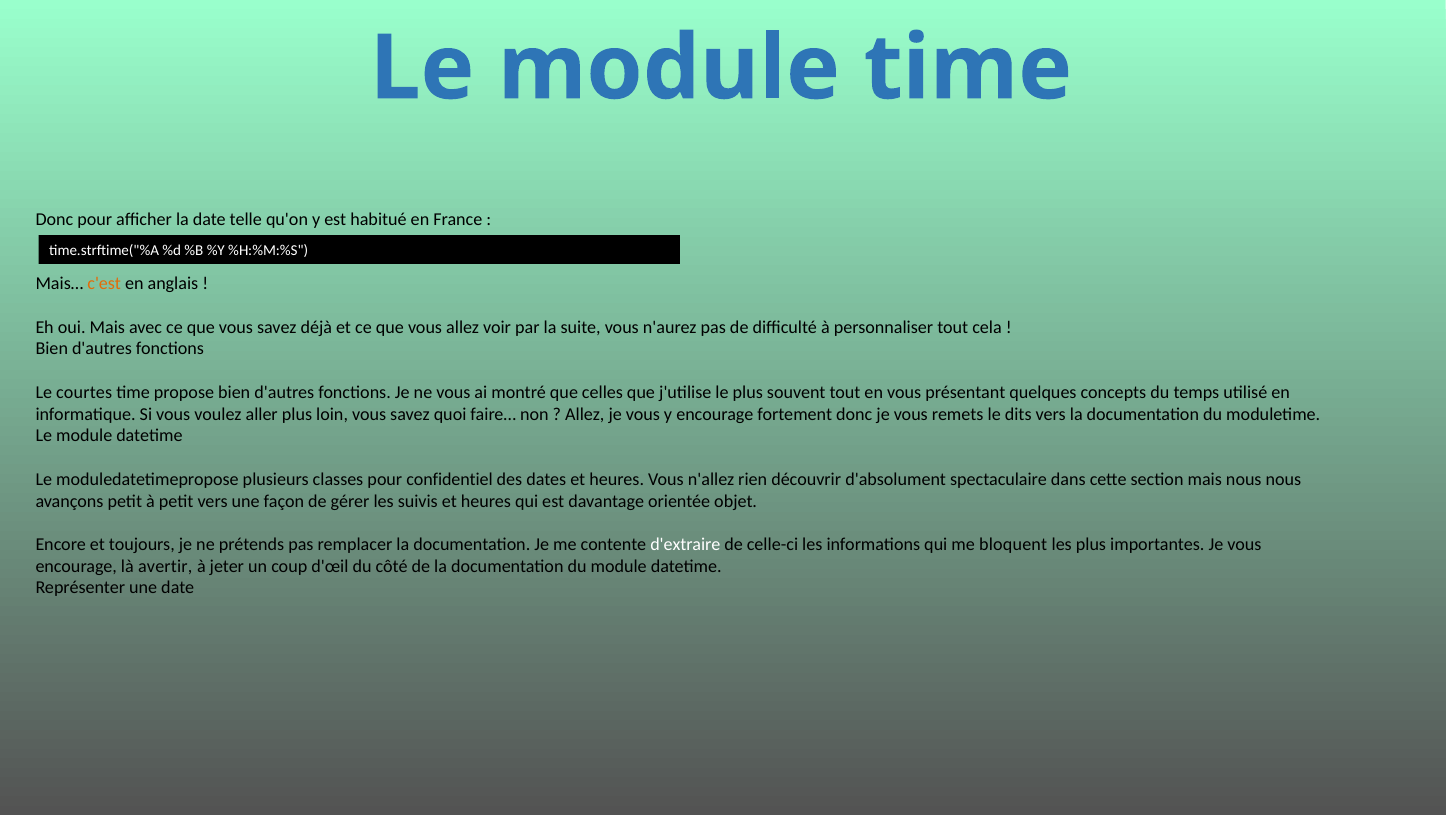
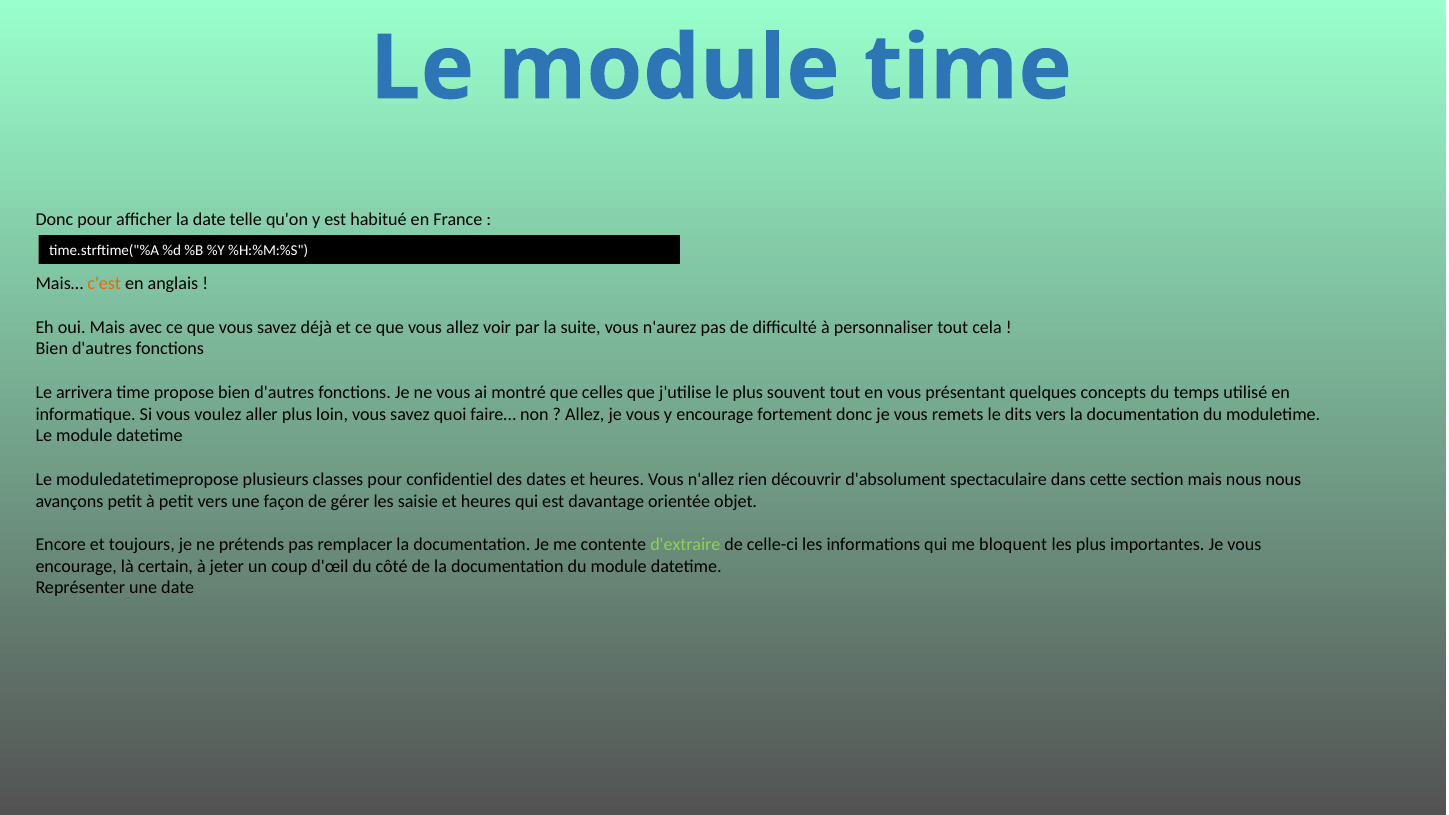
courtes: courtes -> arrivera (84, 392)
suivis: suivis -> saisie (418, 501)
d'extraire colour: white -> light green (685, 545)
avertir: avertir -> certain (165, 566)
